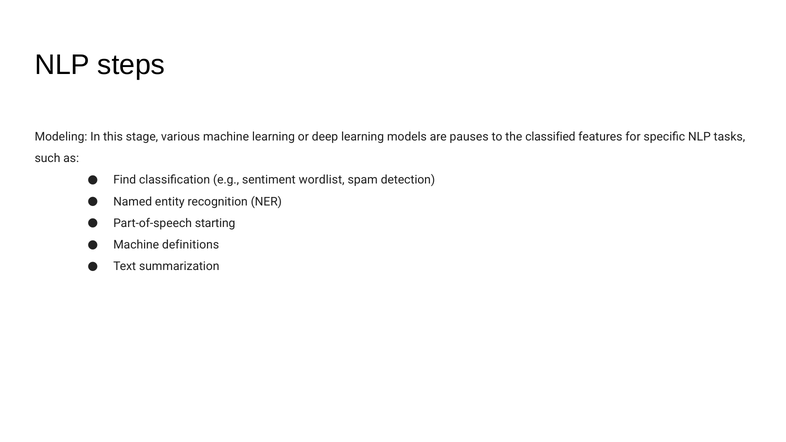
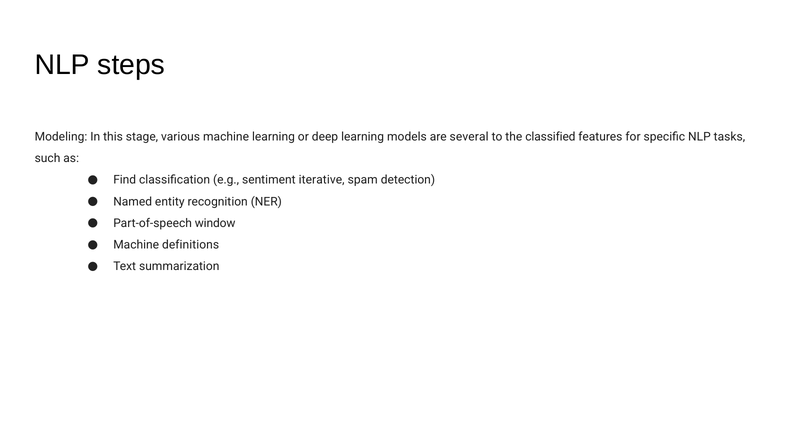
pauses: pauses -> several (469, 137)
wordlist: wordlist -> iterative (322, 180)
starting: starting -> window (215, 223)
